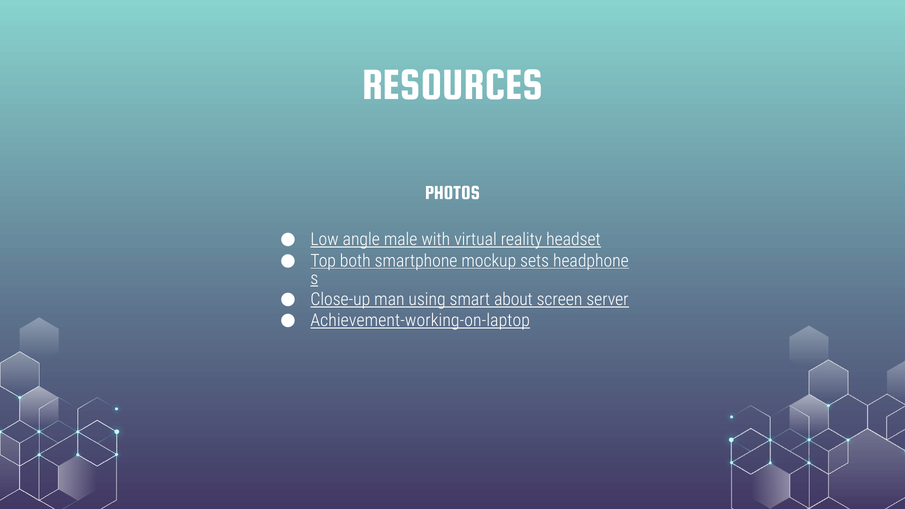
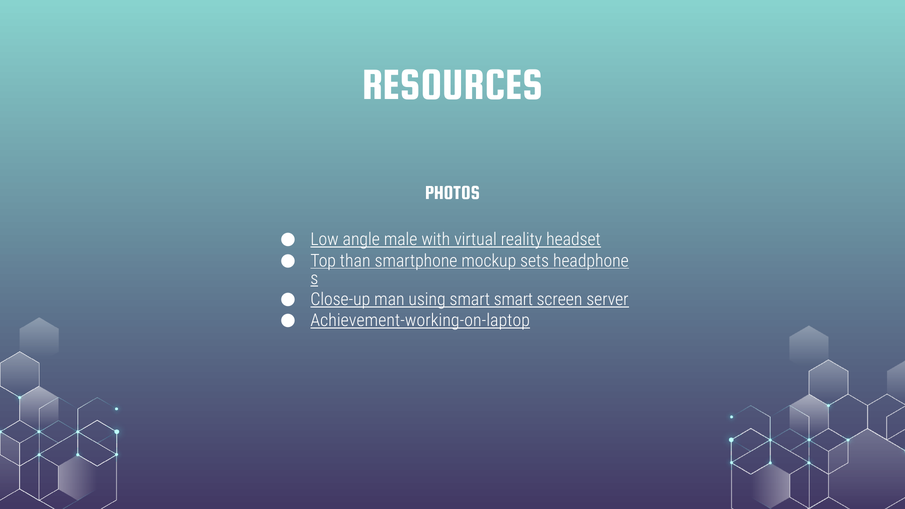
both: both -> than (355, 261)
smart about: about -> smart (513, 300)
